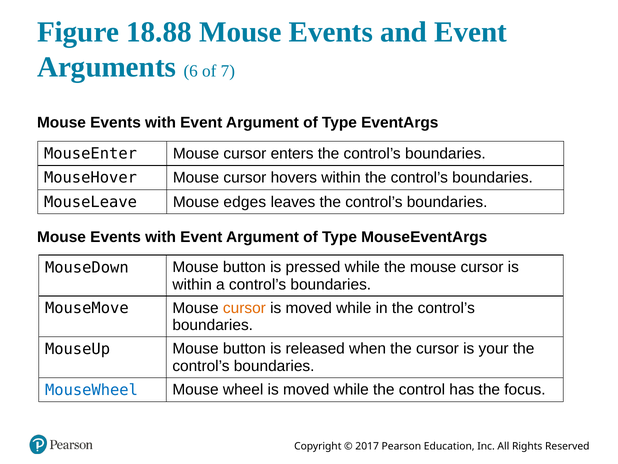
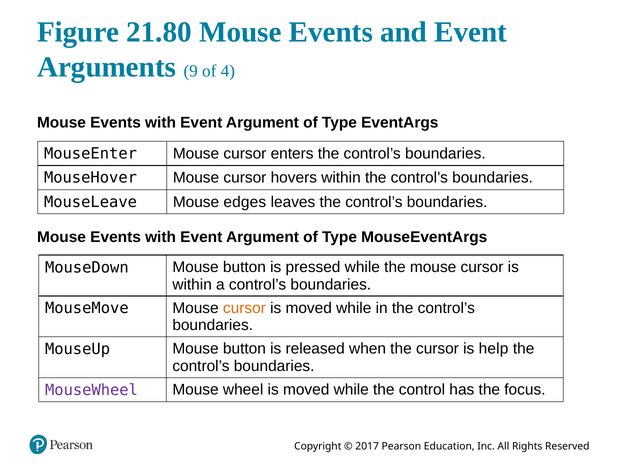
18.88: 18.88 -> 21.80 (159, 32)
6: 6 -> 9 (191, 71)
7: 7 -> 4 (228, 71)
your: your -> help (494, 348)
MouseWheel colour: blue -> purple (92, 390)
